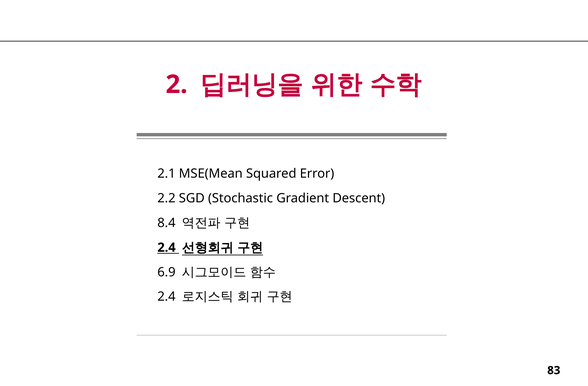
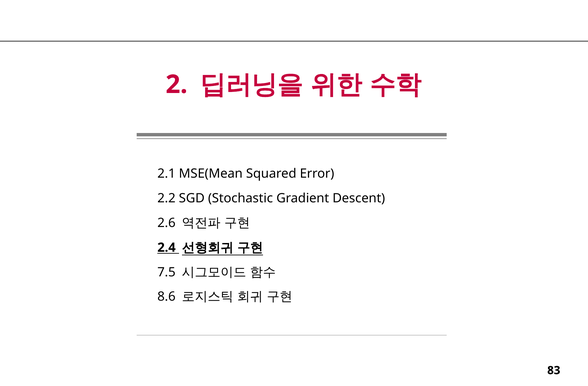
8.4: 8.4 -> 2.6 (166, 223)
6.9: 6.9 -> 7.5 (166, 272)
2.4: 2.4 -> 8.6 (166, 297)
